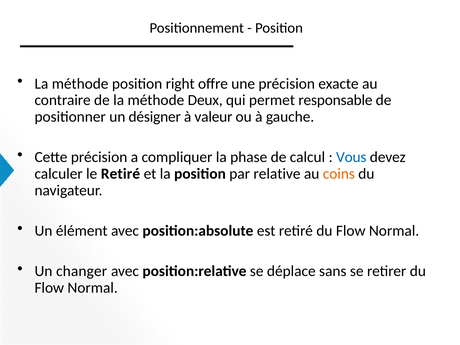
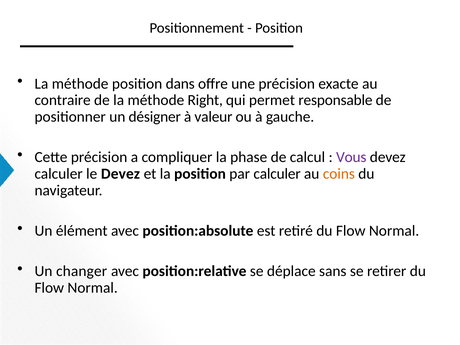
right: right -> dans (180, 84)
Deux: Deux -> Right (205, 100)
Vous colour: blue -> purple (351, 157)
le Retiré: Retiré -> Devez (120, 174)
par relative: relative -> calculer (277, 174)
